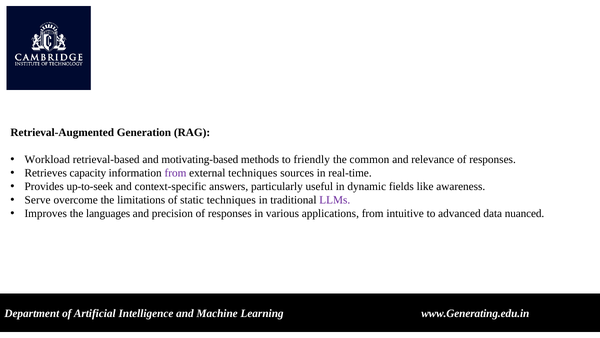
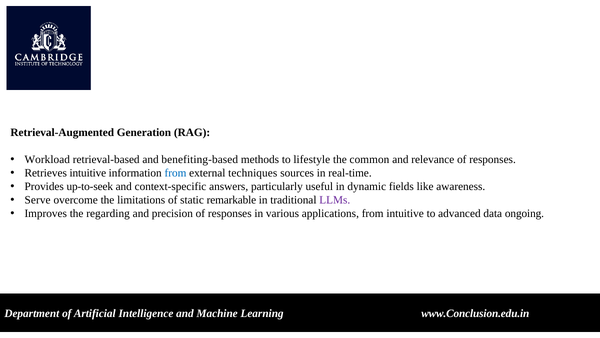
motivating-based: motivating-based -> benefiting-based (200, 159)
friendly: friendly -> lifestyle (312, 159)
Retrieves capacity: capacity -> intuitive (88, 173)
from colour: purple -> blue (176, 173)
static techniques: techniques -> remarkable (231, 200)
languages: languages -> regarding (108, 213)
nuanced: nuanced -> ongoing (524, 213)
www.Generating.edu.in: www.Generating.edu.in -> www.Conclusion.edu.in (475, 313)
